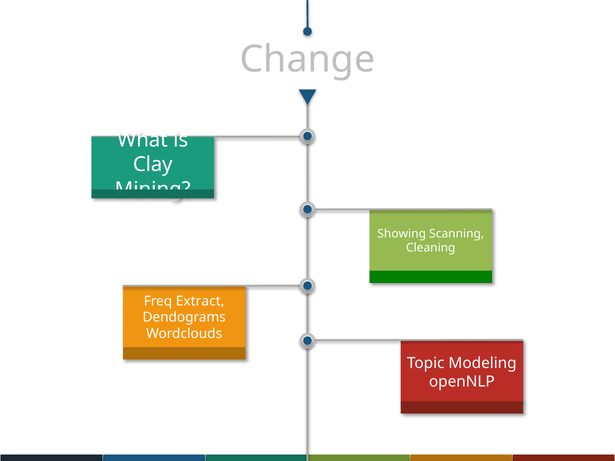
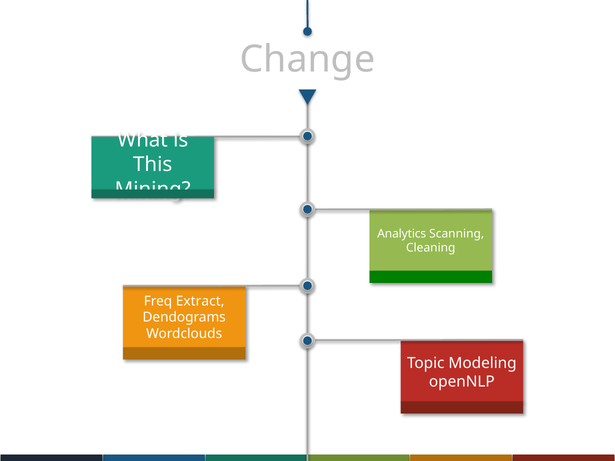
Clay: Clay -> This (153, 165)
Showing: Showing -> Analytics (402, 234)
